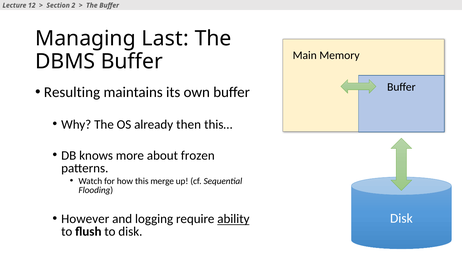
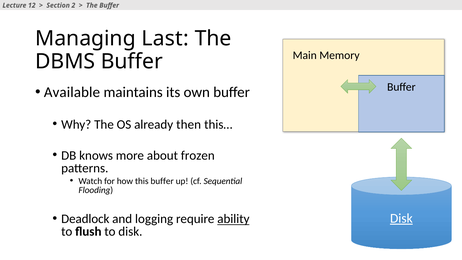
Resulting: Resulting -> Available (72, 92)
this merge: merge -> buffer (162, 181)
However: However -> Deadlock (85, 219)
Disk underline: none -> present (401, 218)
